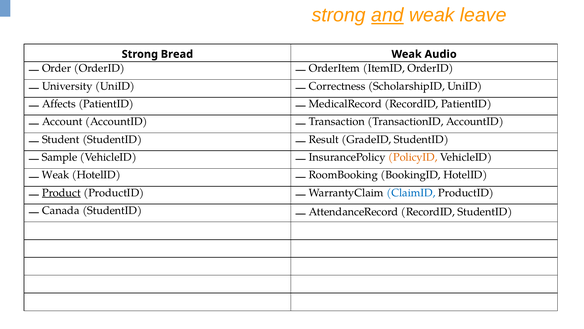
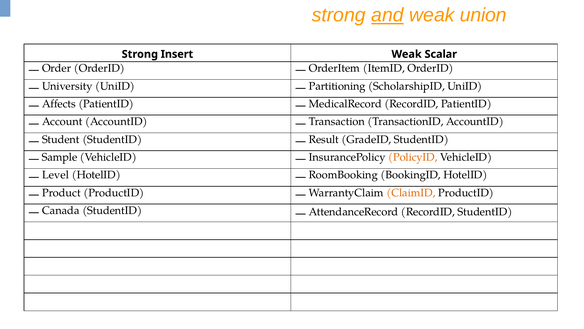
leave: leave -> union (483, 15)
Bread: Bread -> Insert (177, 54)
Audio: Audio -> Scalar (441, 54)
Correctness: Correctness -> Partitioning (337, 86)
Weak: Weak -> Level (55, 175)
Product underline: present -> none (61, 192)
ClaimID colour: blue -> orange (411, 192)
